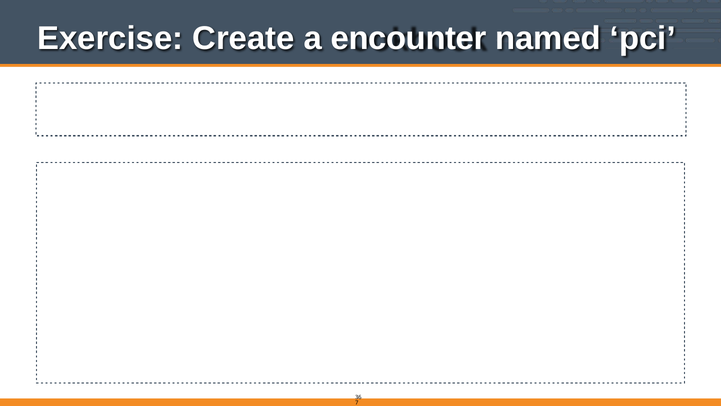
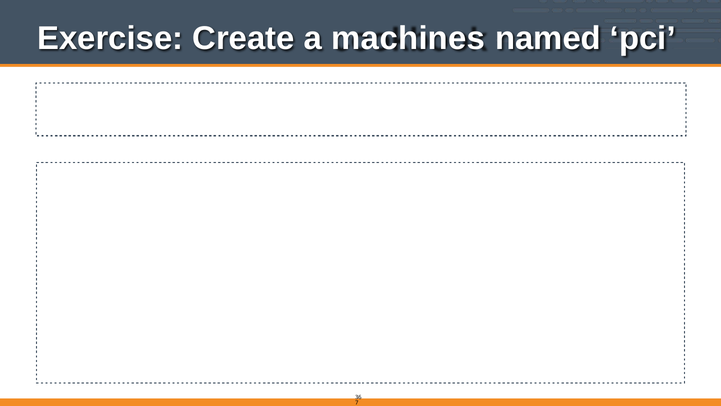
encounter: encounter -> machines (408, 38)
